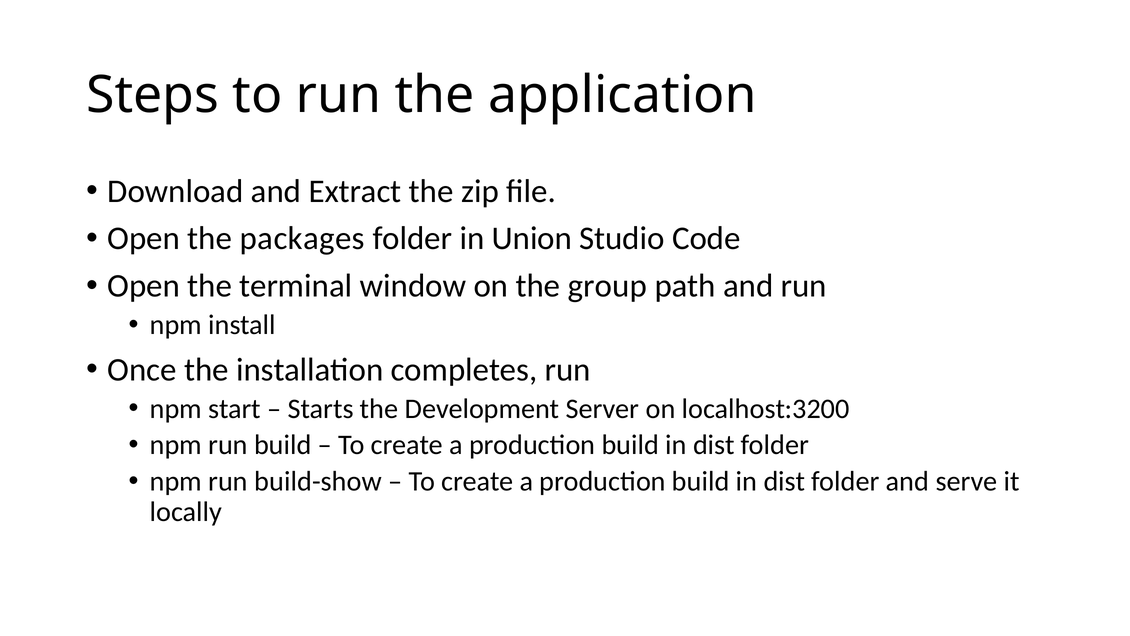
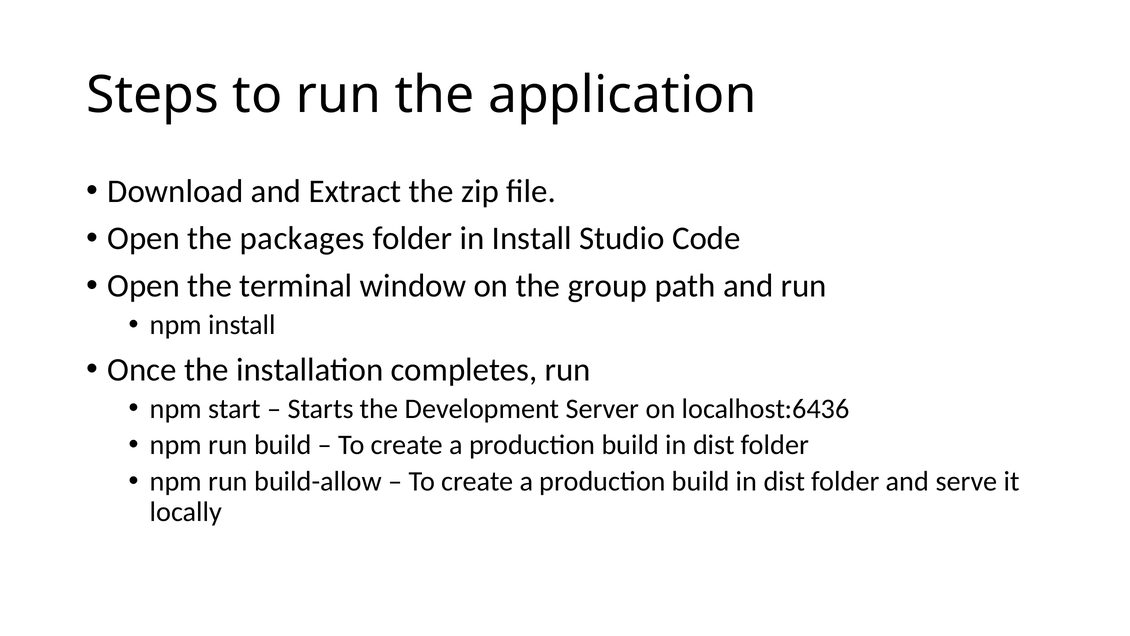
in Union: Union -> Install (532, 238)
localhost:3200: localhost:3200 -> localhost:6436 (766, 409)
build-show: build-show -> build-allow (318, 481)
